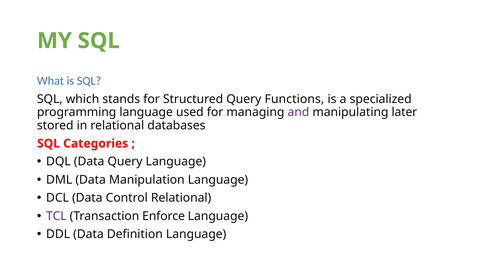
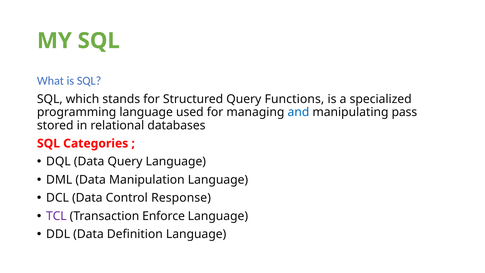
and colour: purple -> blue (298, 112)
later: later -> pass (404, 112)
Control Relational: Relational -> Response (181, 198)
